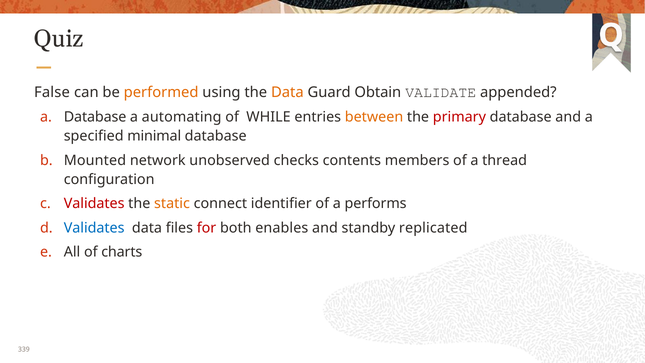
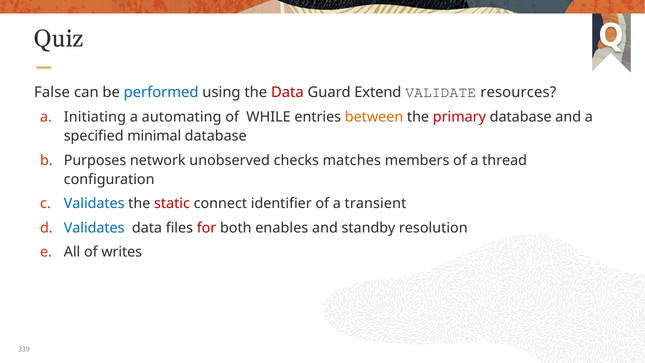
performed colour: orange -> blue (161, 93)
Data colour: orange -> red (287, 93)
Obtain: Obtain -> Extend (378, 93)
appended: appended -> resources (518, 93)
a Database: Database -> Initiating (95, 117)
Mounted: Mounted -> Purposes (95, 160)
contents: contents -> matches (352, 160)
Validates colour: red -> blue (94, 203)
static colour: orange -> red (172, 203)
performs: performs -> transient (375, 203)
replicated: replicated -> resolution (433, 228)
charts: charts -> writes (122, 252)
